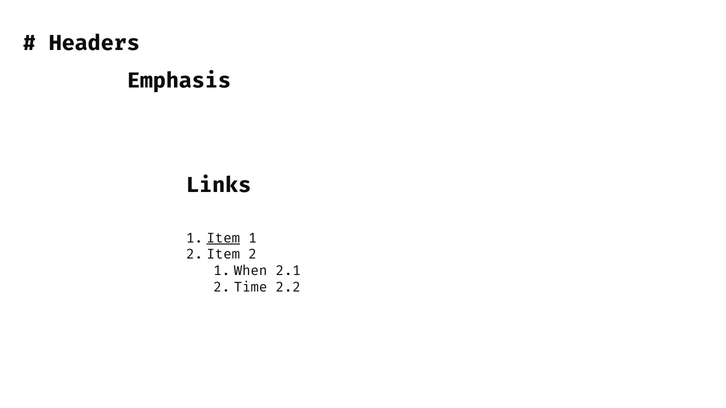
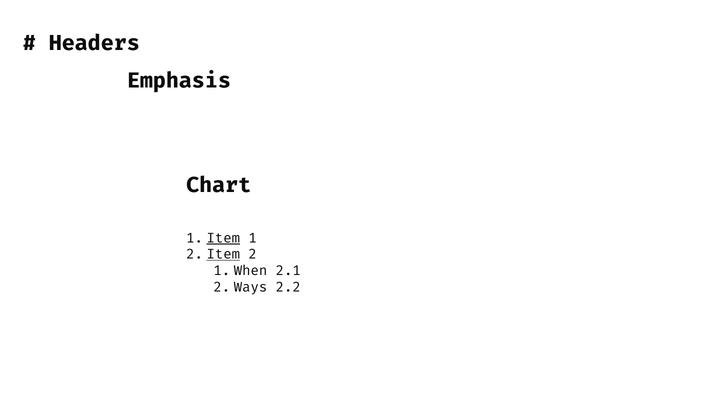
Links: Links -> Chart (219, 185)
Item underline: none -> present (223, 255)
Time: Time -> Ways (251, 287)
